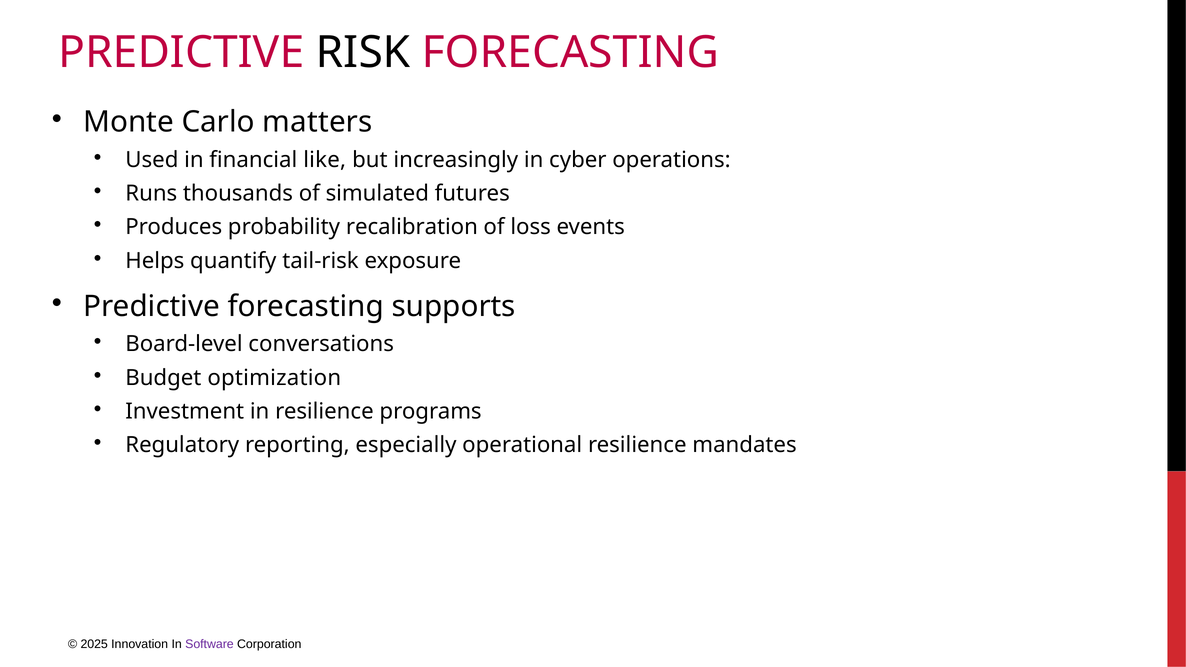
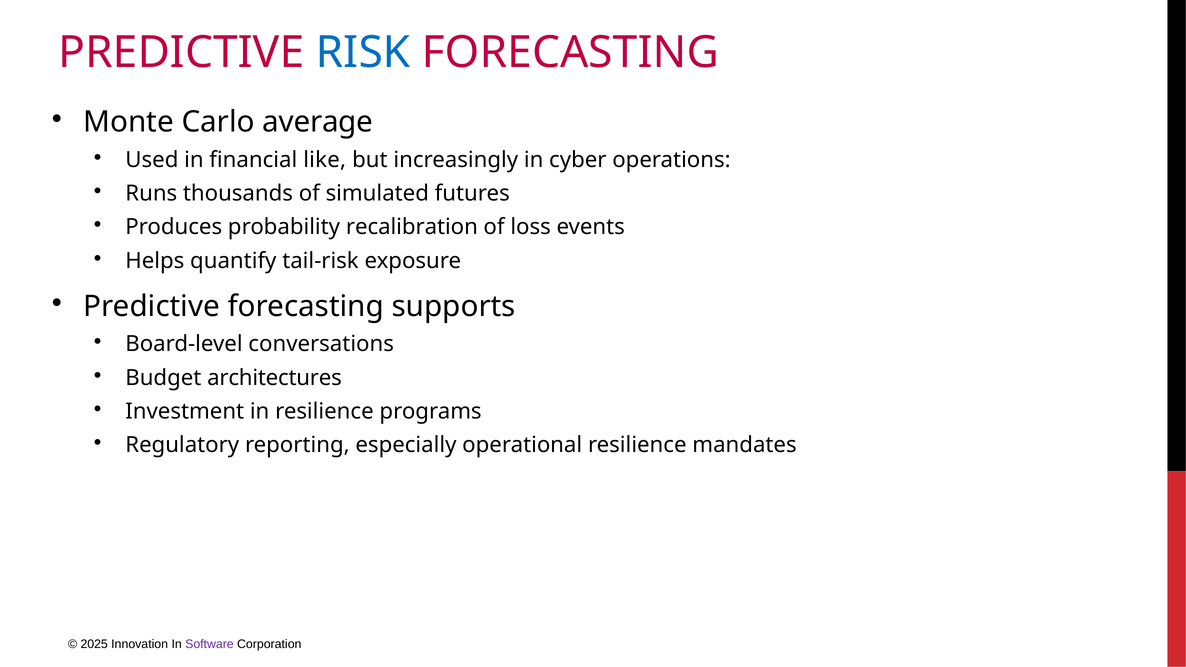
RISK colour: black -> blue (363, 52)
matters: matters -> average (318, 122)
optimization: optimization -> architectures (274, 378)
